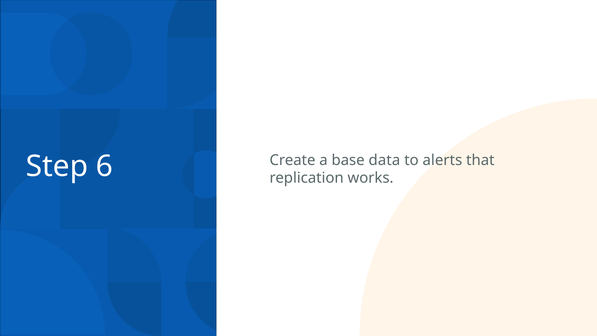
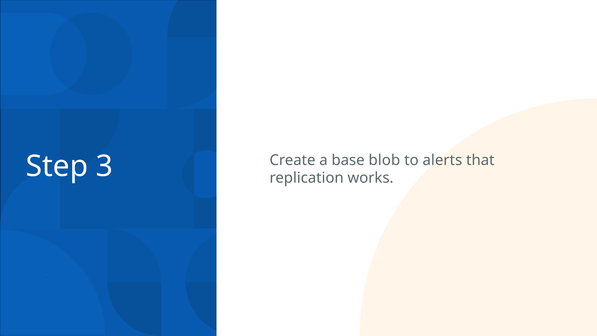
6: 6 -> 3 (104, 166)
data: data -> blob (384, 160)
